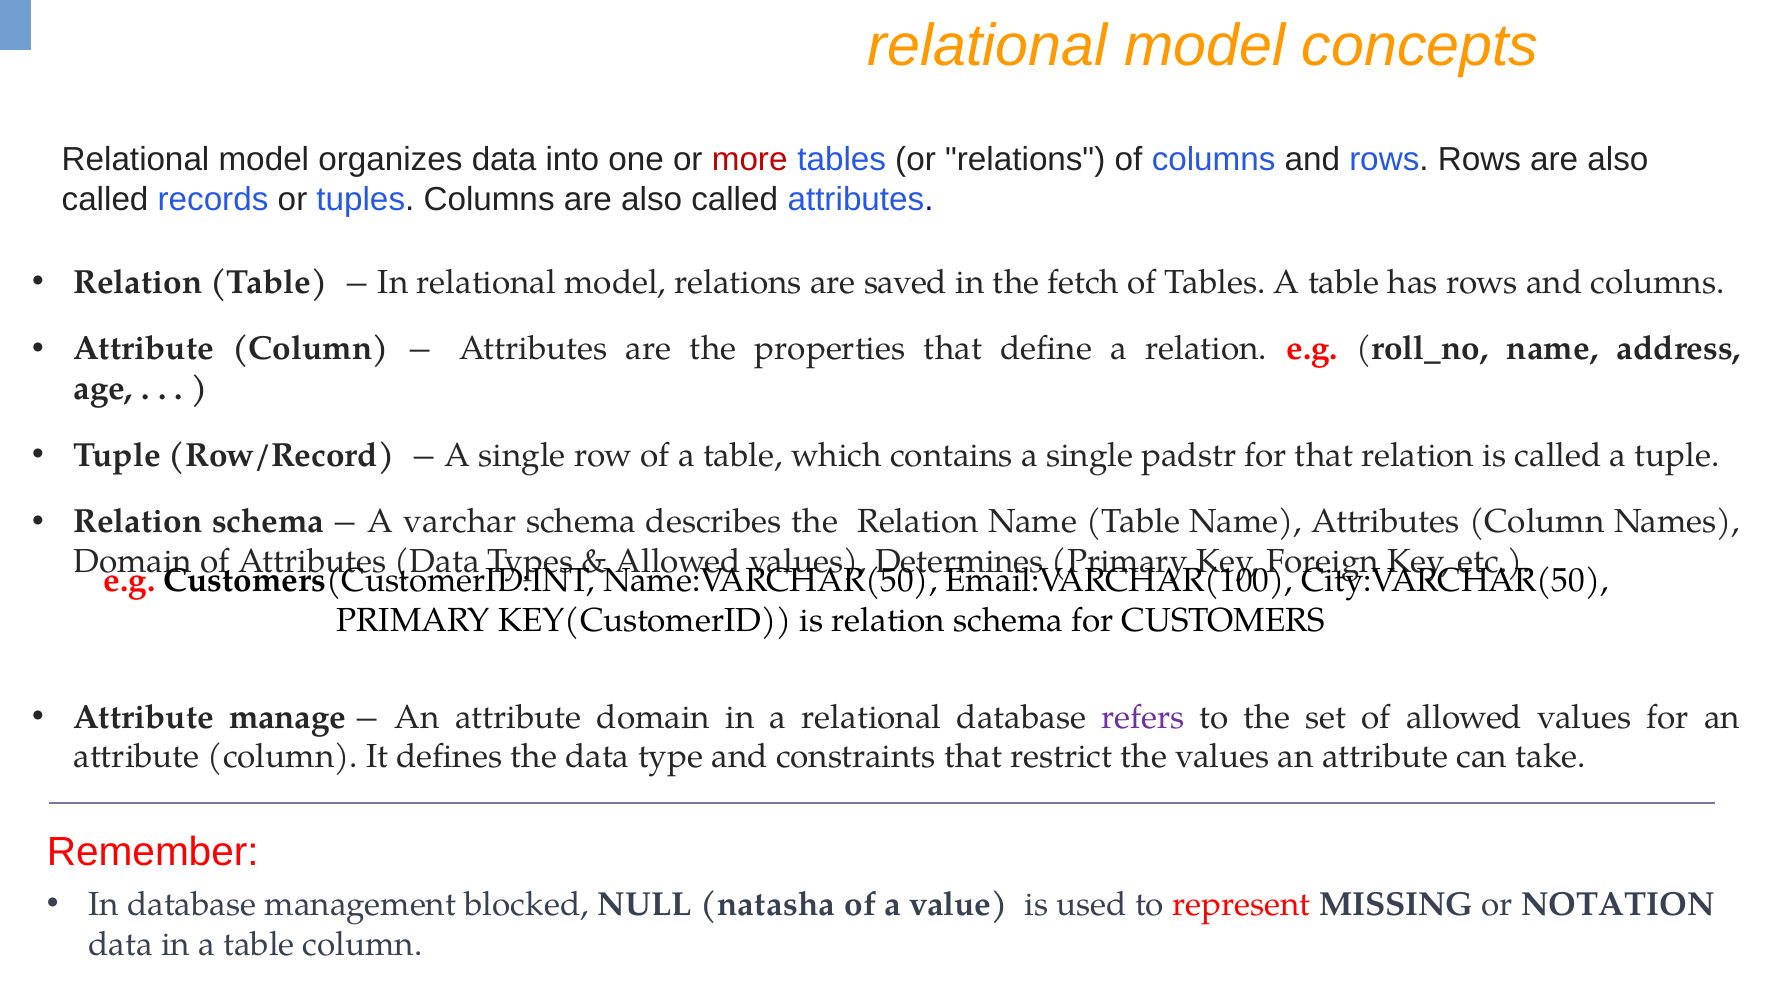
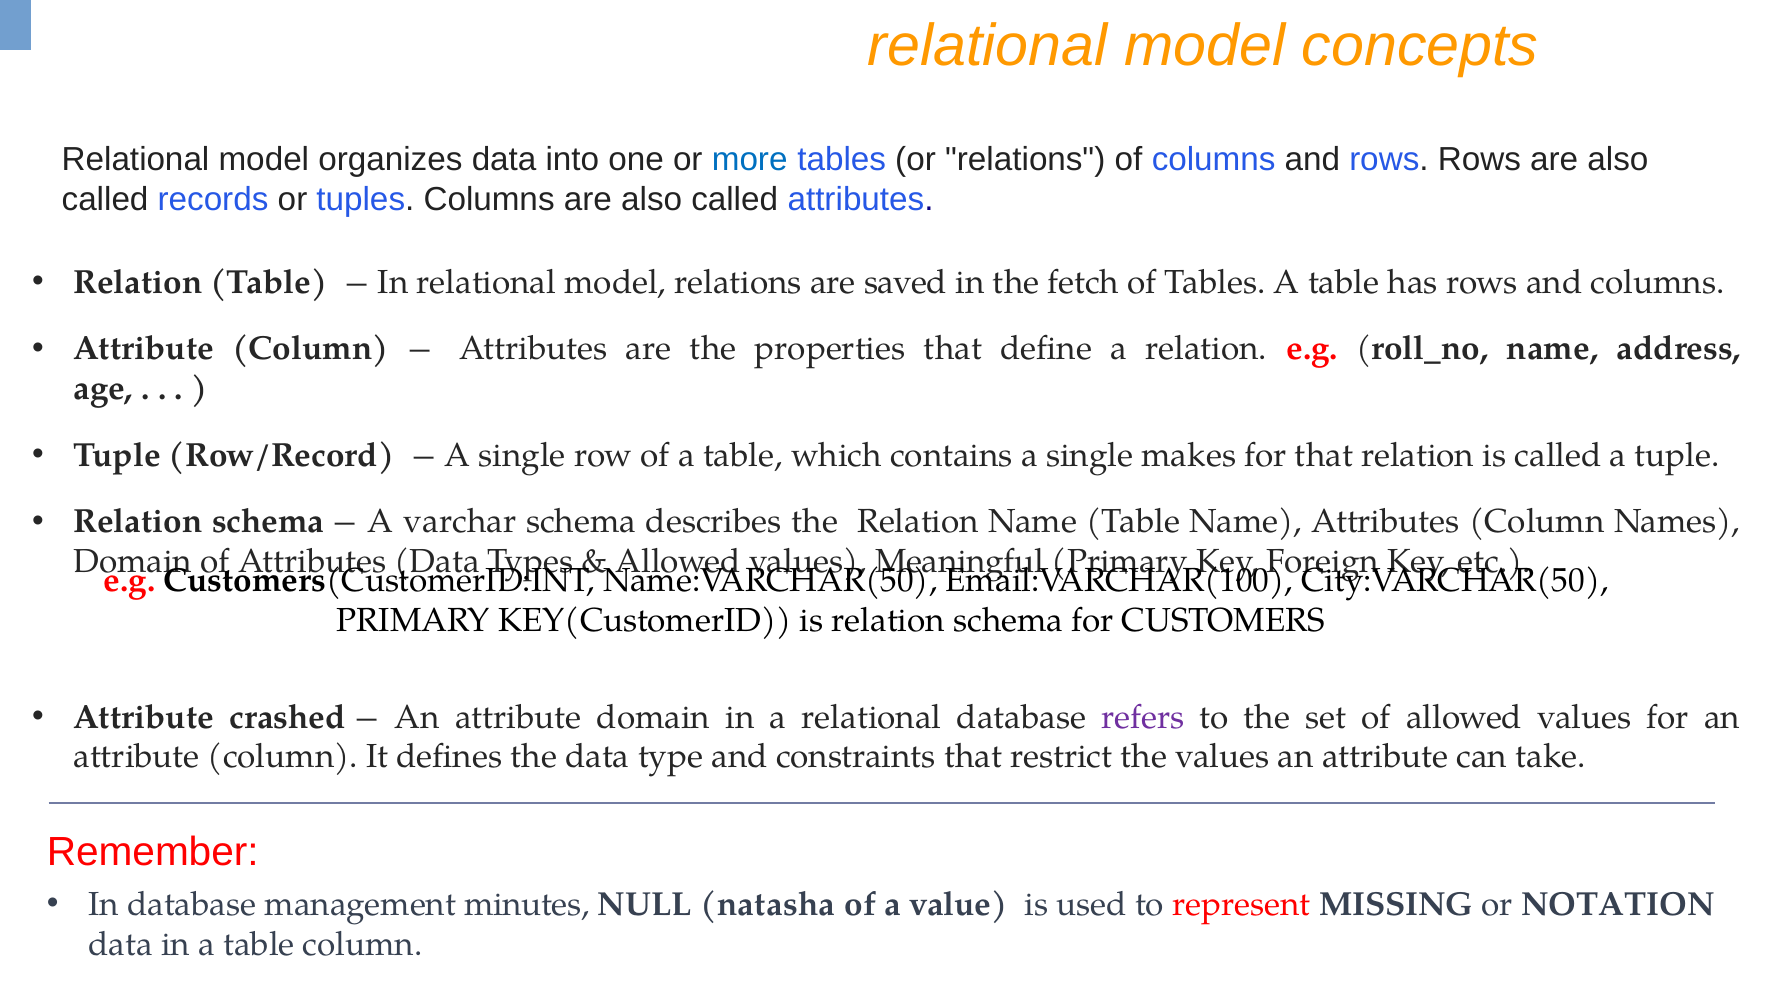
more colour: red -> blue (750, 160)
padstr: padstr -> makes (1189, 455)
Determines: Determines -> Meaningful (960, 562)
manage: manage -> crashed (288, 717)
blocked: blocked -> minutes (527, 905)
